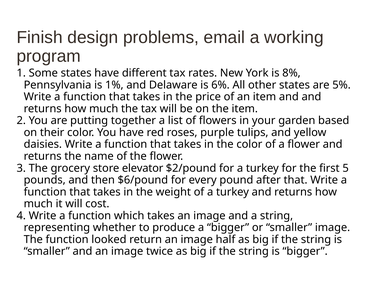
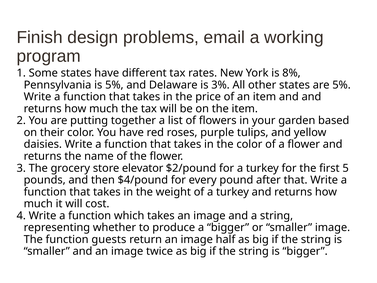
is 1%: 1% -> 5% (114, 85)
6%: 6% -> 3% (220, 85)
$6/pound: $6/pound -> $4/pound (143, 180)
looked: looked -> guests (109, 239)
